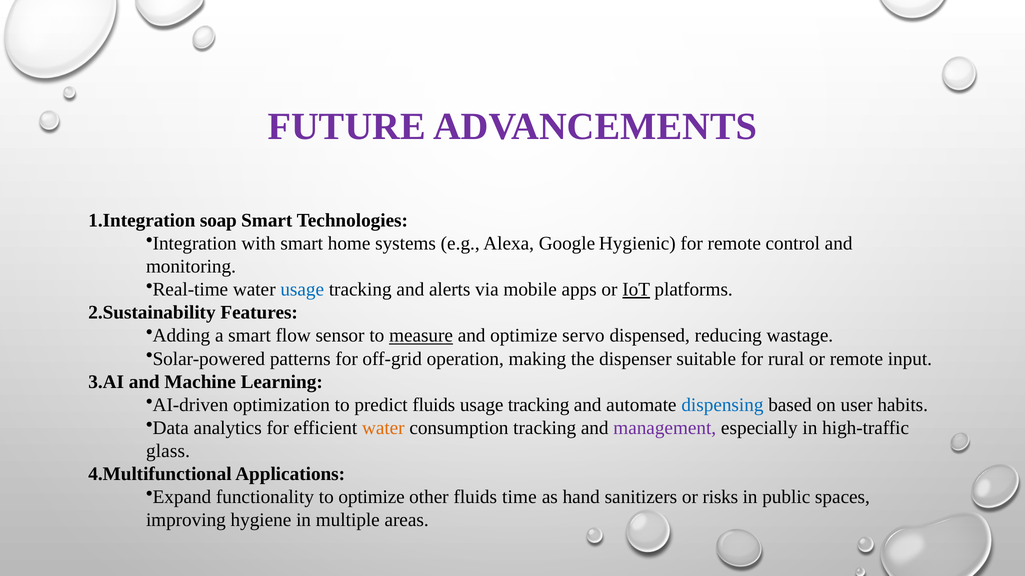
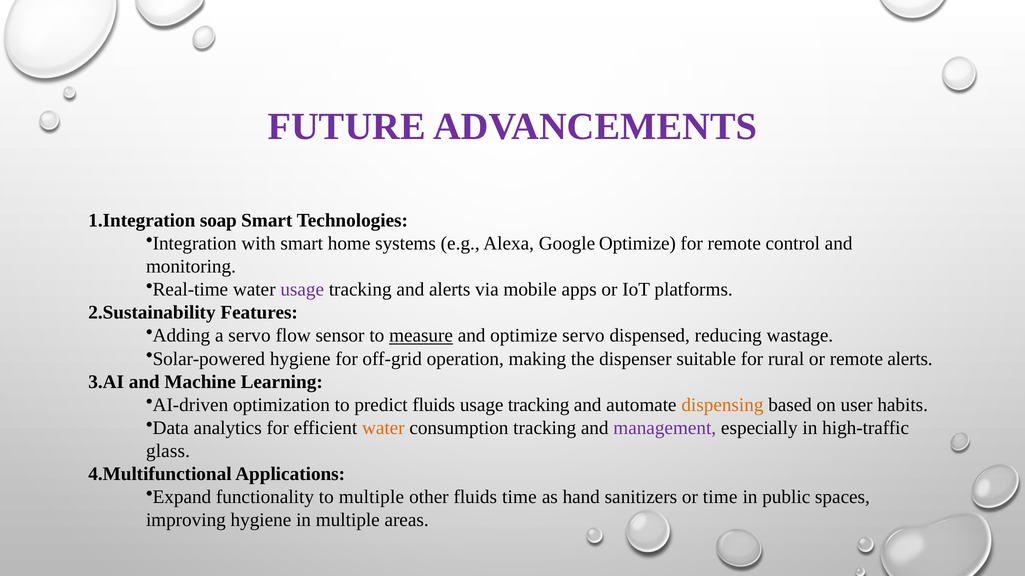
Google Hygienic: Hygienic -> Optimize (637, 244)
usage colour: blue -> purple (302, 290)
IoT underline: present -> none (636, 290)
a smart: smart -> servo (249, 336)
Solar-powered patterns: patterns -> hygiene (300, 359)
remote input: input -> alerts (910, 359)
dispensing colour: blue -> orange (722, 405)
to optimize: optimize -> multiple (371, 497)
or risks: risks -> time (720, 497)
